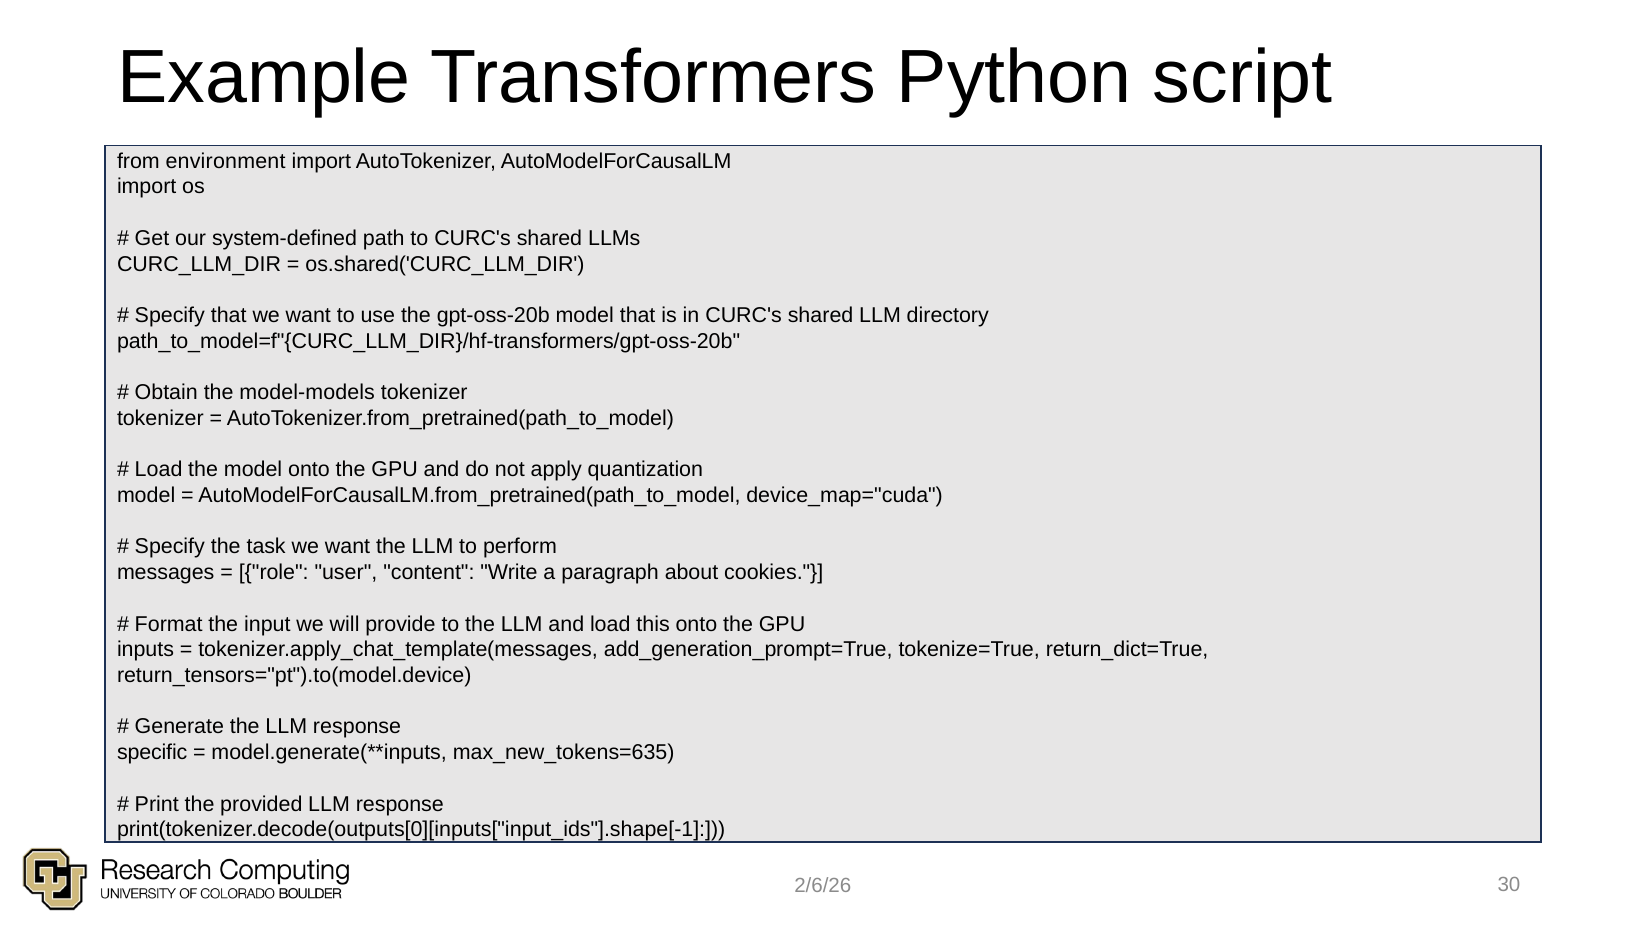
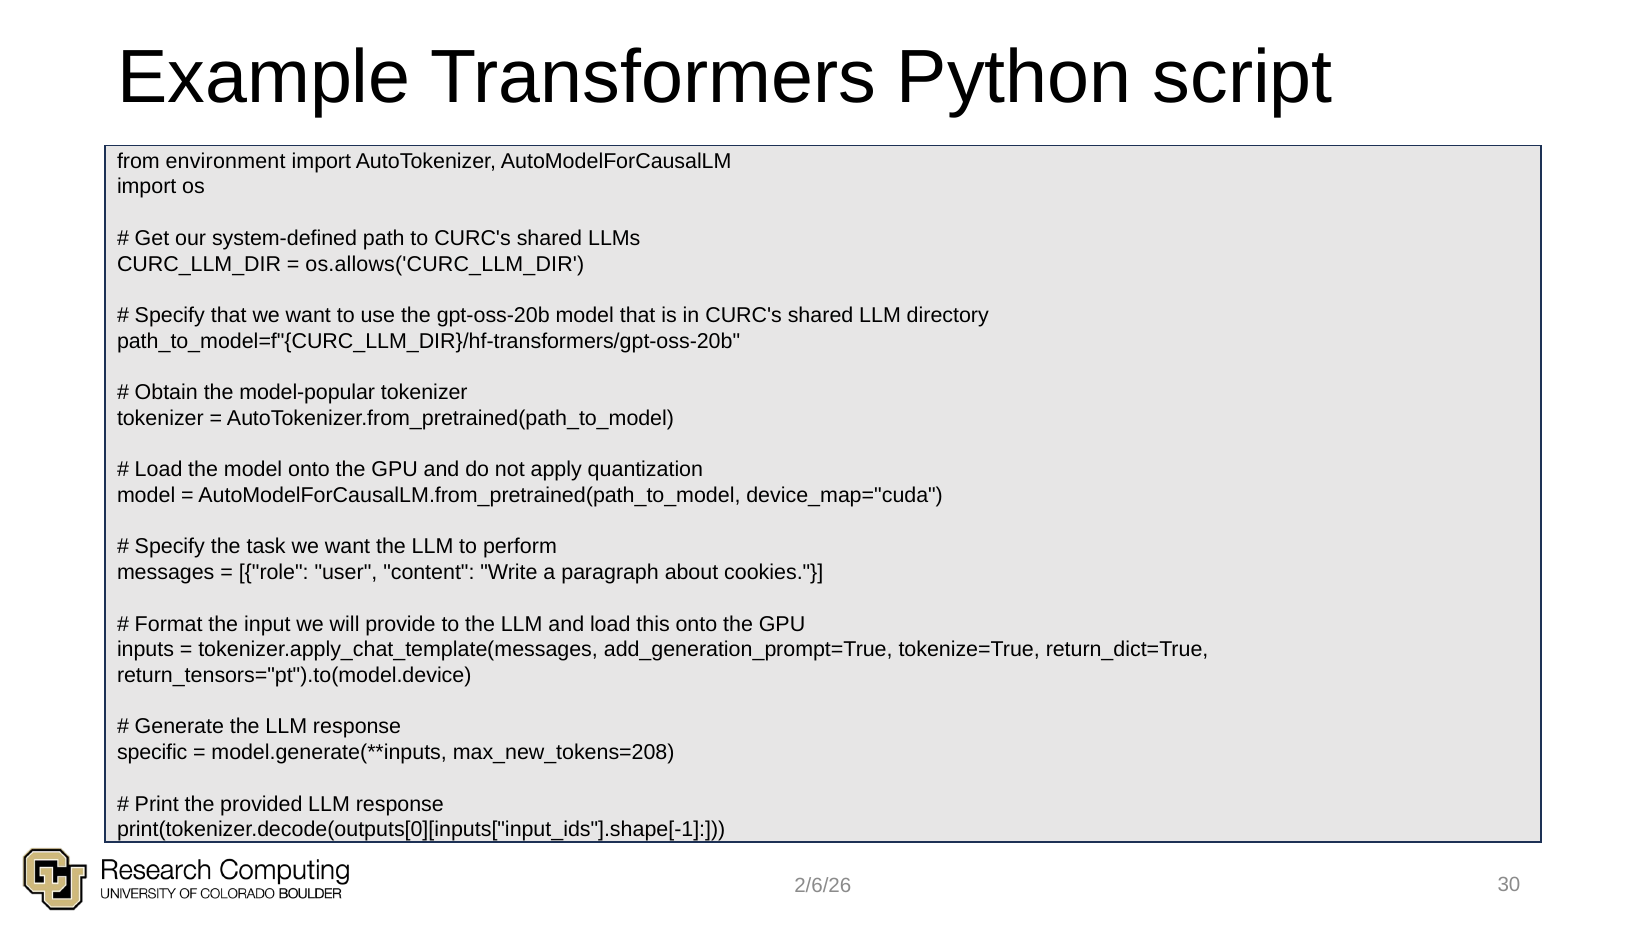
os.shared('CURC_LLM_DIR: os.shared('CURC_LLM_DIR -> os.allows('CURC_LLM_DIR (445, 264)
model-models: model-models -> model-popular (307, 392)
max_new_tokens=635: max_new_tokens=635 -> max_new_tokens=208 (564, 752)
